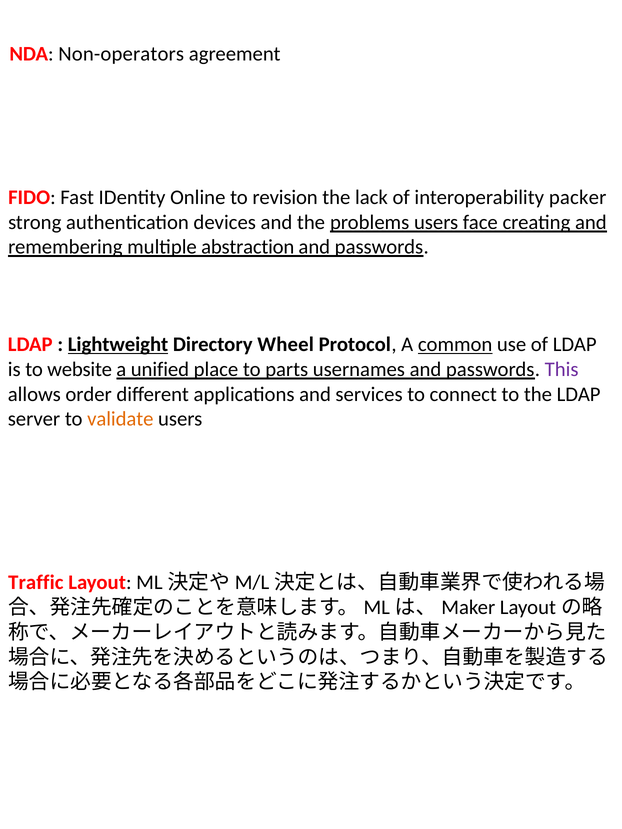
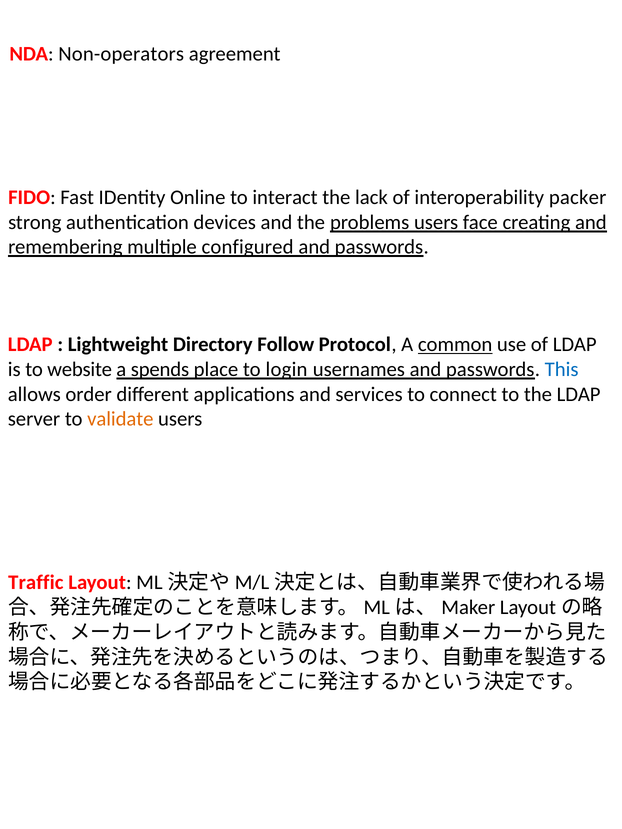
revision: revision -> interact (285, 197)
abstraction: abstraction -> configured (248, 247)
Lightweight underline: present -> none (118, 345)
Wheel: Wheel -> Follow (286, 345)
unified: unified -> spends (160, 370)
parts: parts -> login (287, 370)
This colour: purple -> blue (562, 370)
